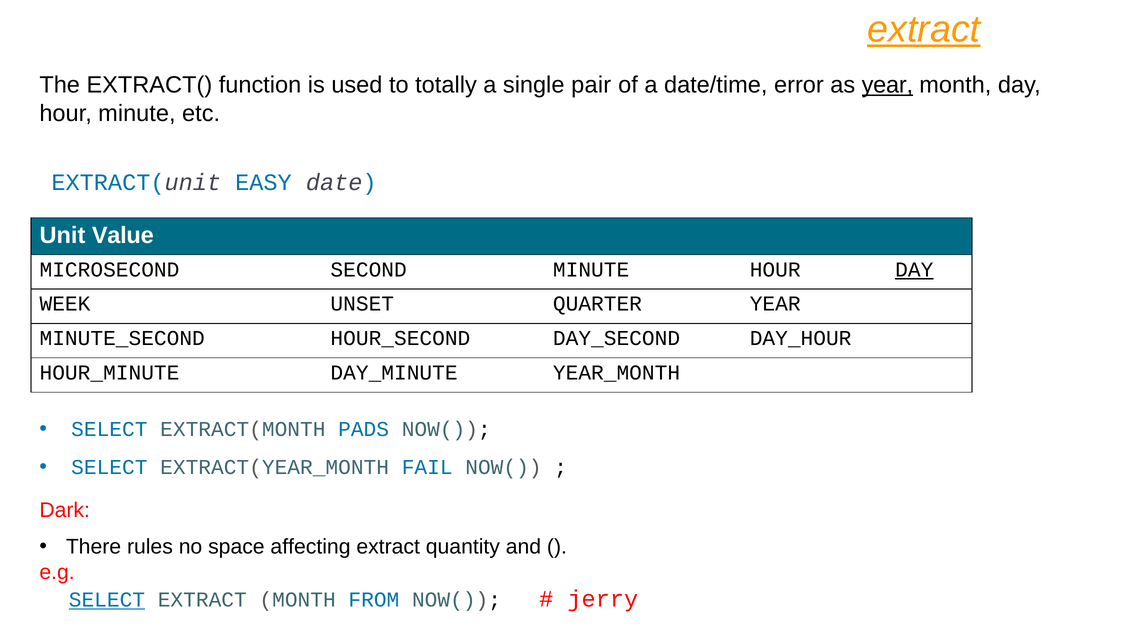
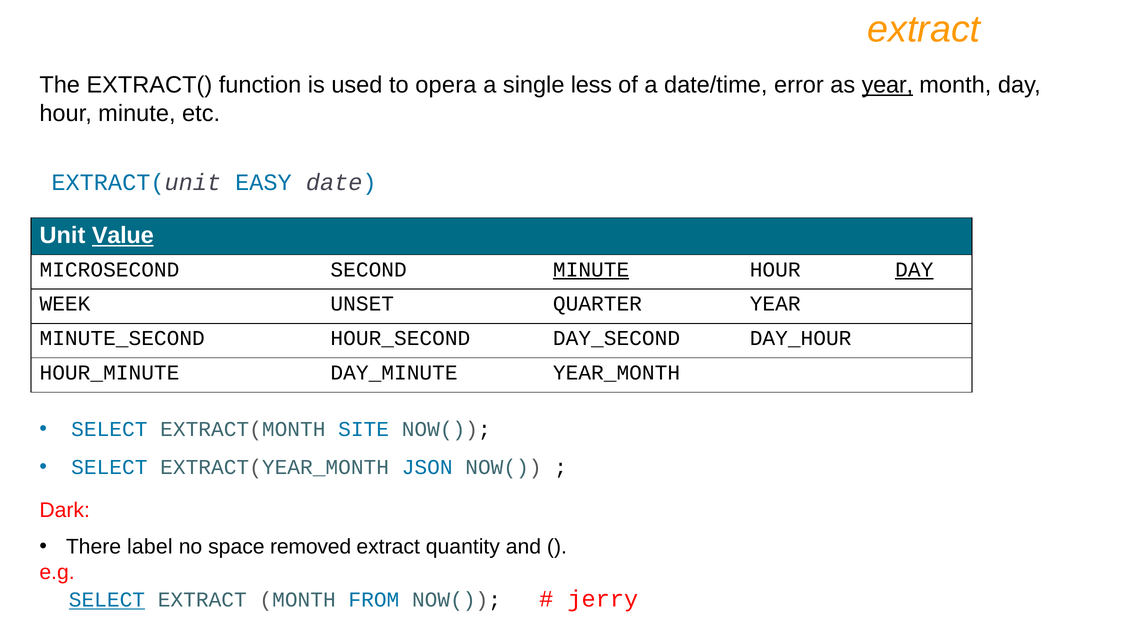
extract underline: present -> none (924, 29)
totally: totally -> opera (446, 85)
pair: pair -> less (591, 85)
Value underline: none -> present (123, 235)
MINUTE underline: none -> present (591, 269)
PADS: PADS -> SITE (364, 429)
FAIL: FAIL -> JSON (427, 467)
rules: rules -> label (150, 546)
affecting: affecting -> removed (311, 546)
